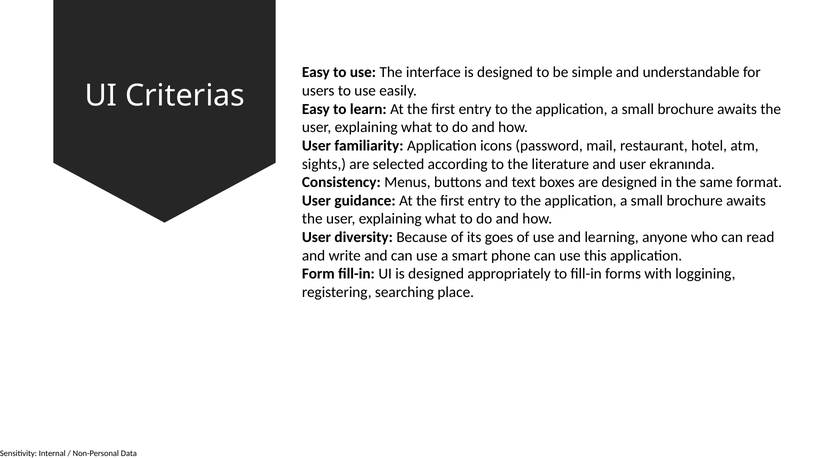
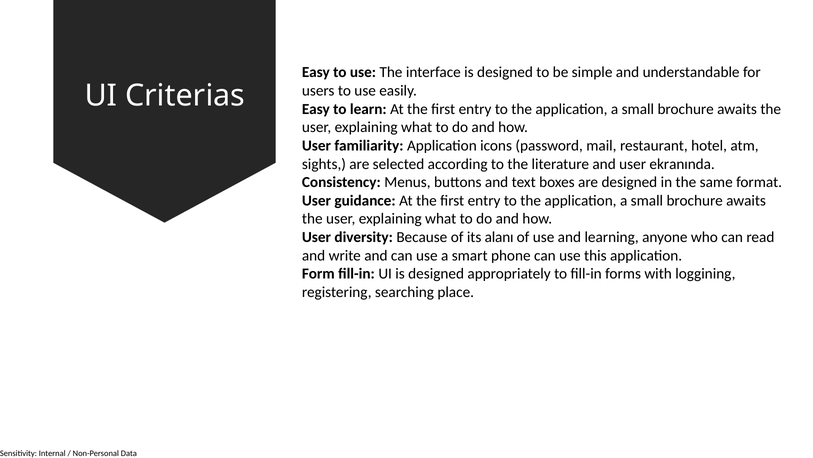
goes: goes -> alanı (499, 237)
